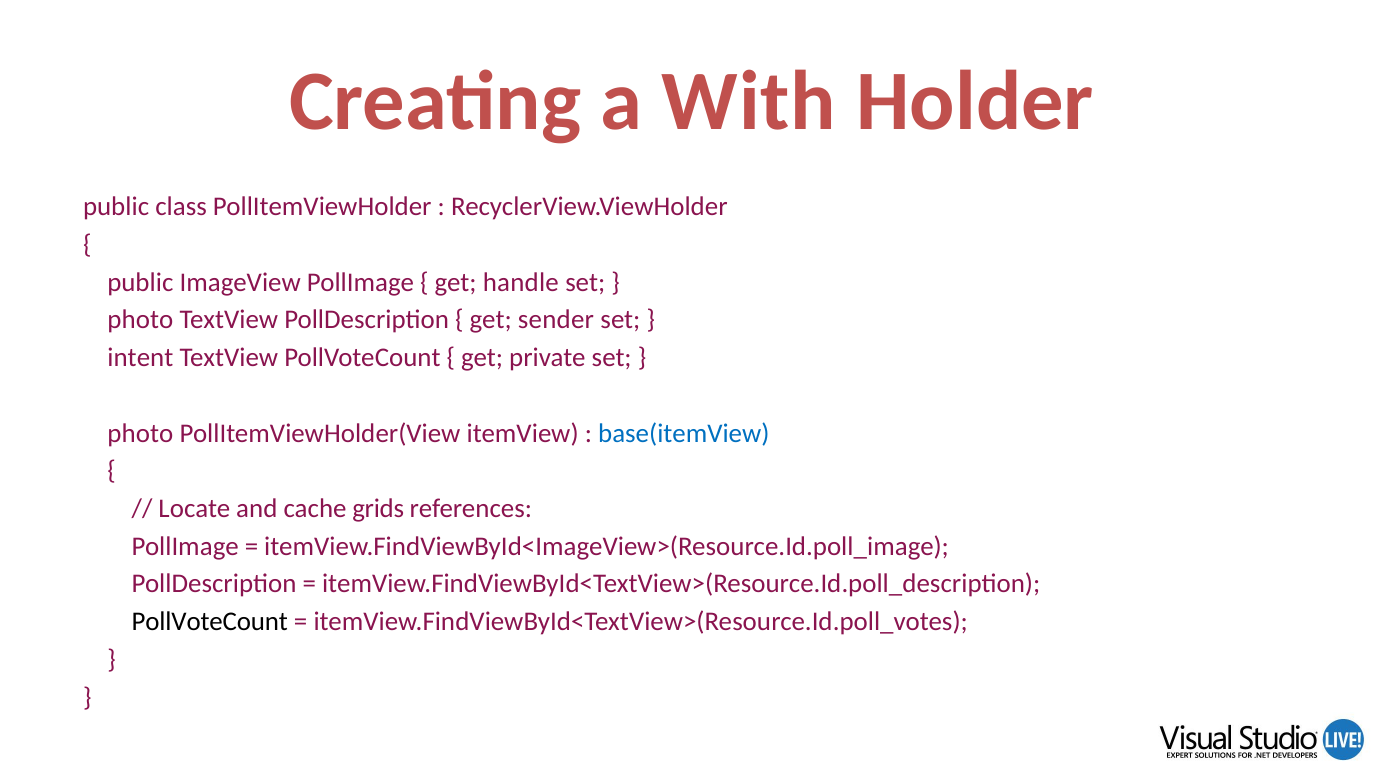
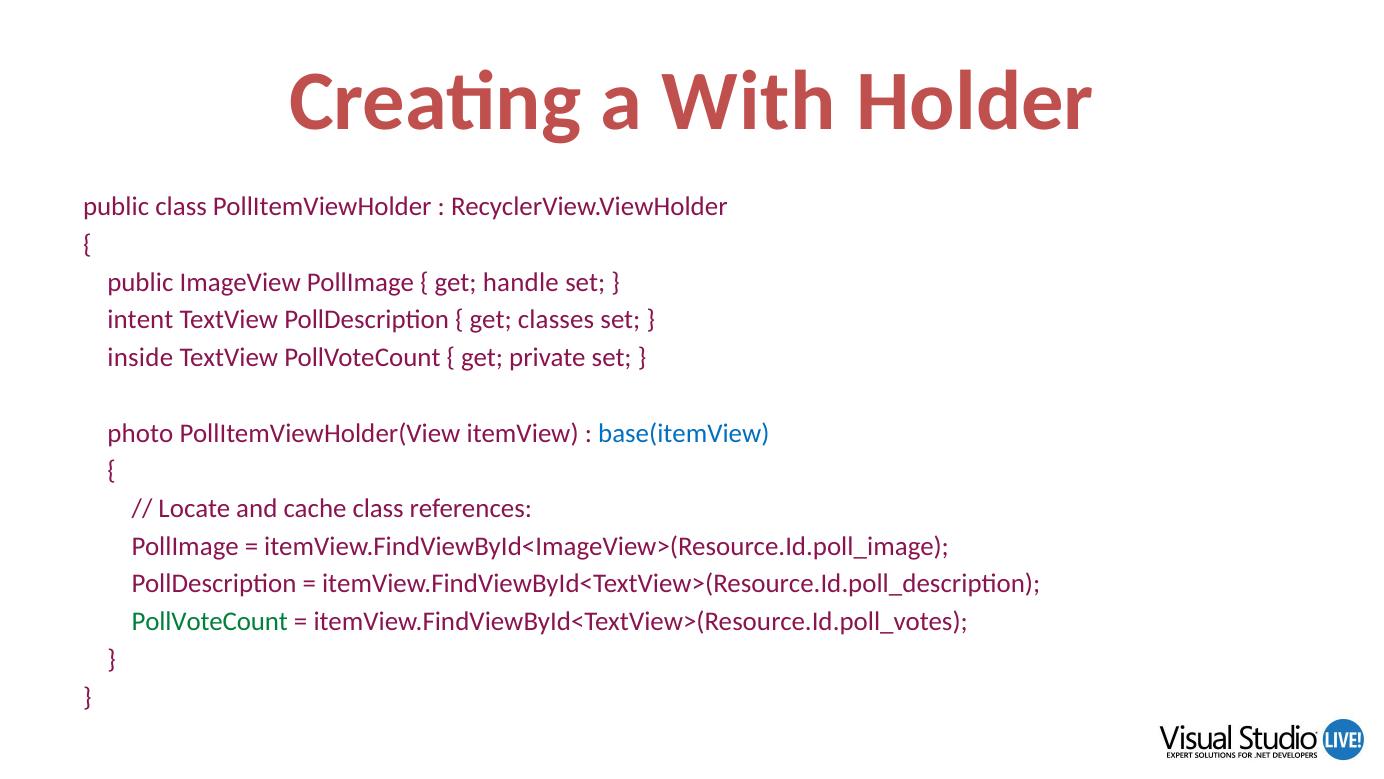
photo: photo -> intent (140, 320)
sender: sender -> classes (556, 320)
intent: intent -> inside (140, 357)
cache grids: grids -> class (378, 508)
PollVoteCount colour: black -> green (210, 621)
